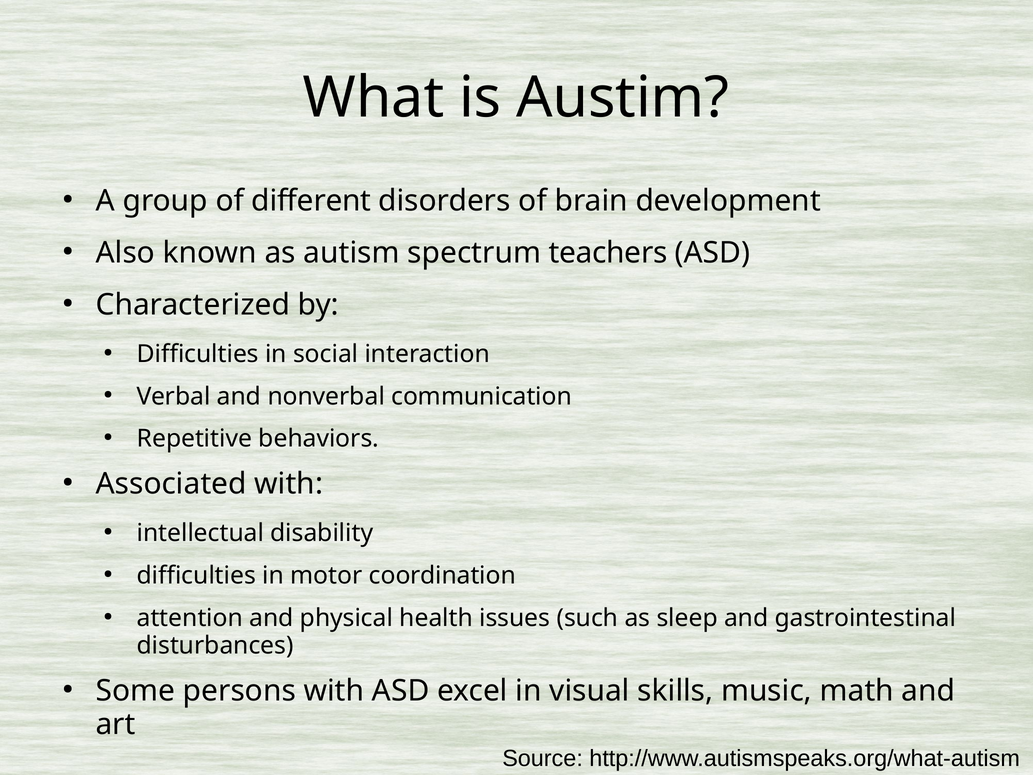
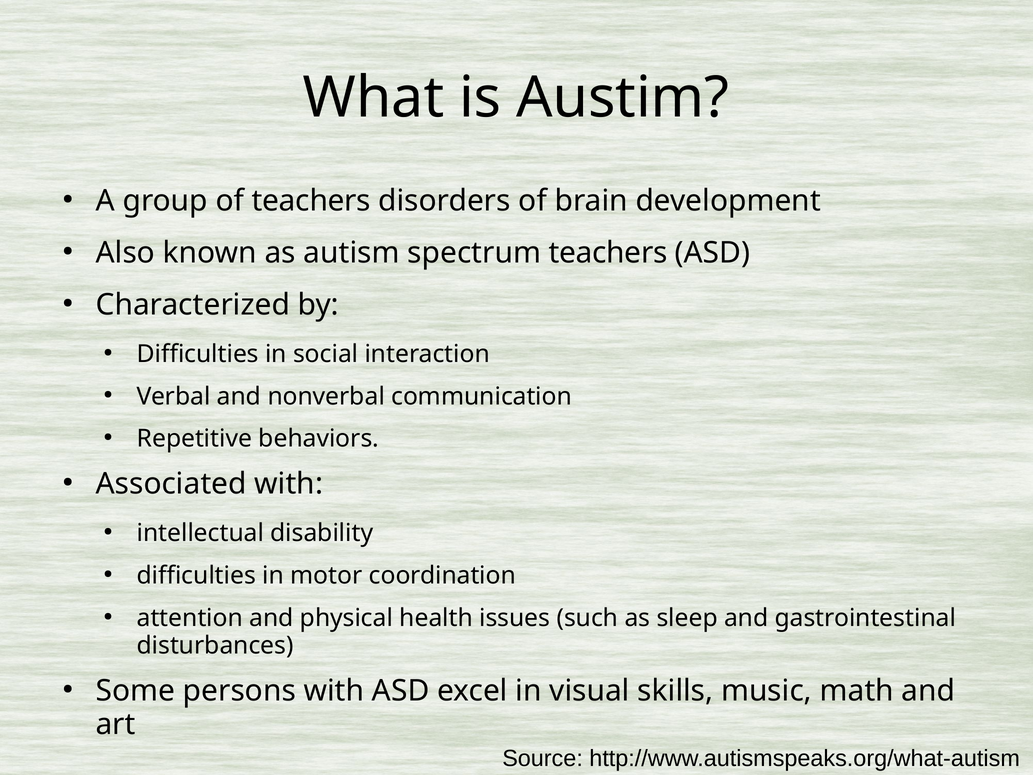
of different: different -> teachers (311, 201)
